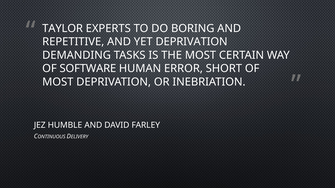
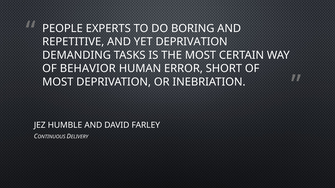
TAYLOR: TAYLOR -> PEOPLE (63, 28)
SOFTWARE: SOFTWARE -> BEHAVIOR (88, 69)
